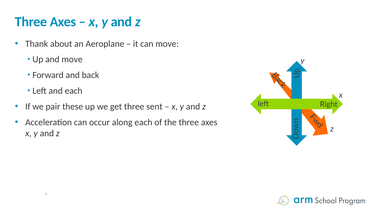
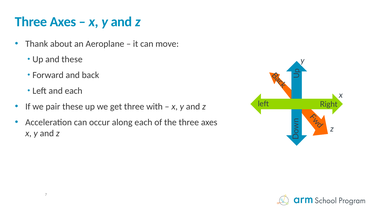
and move: move -> these (72, 59)
sent: sent -> with (155, 106)
